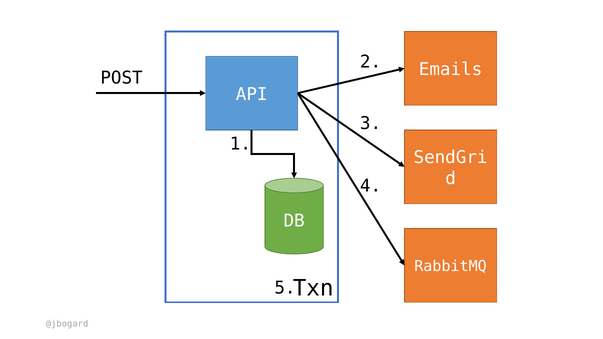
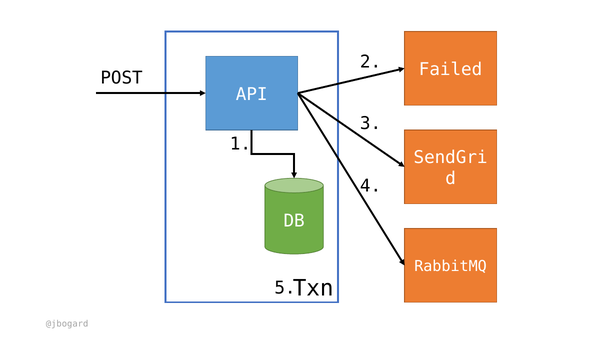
Emails: Emails -> Failed (451, 70)
